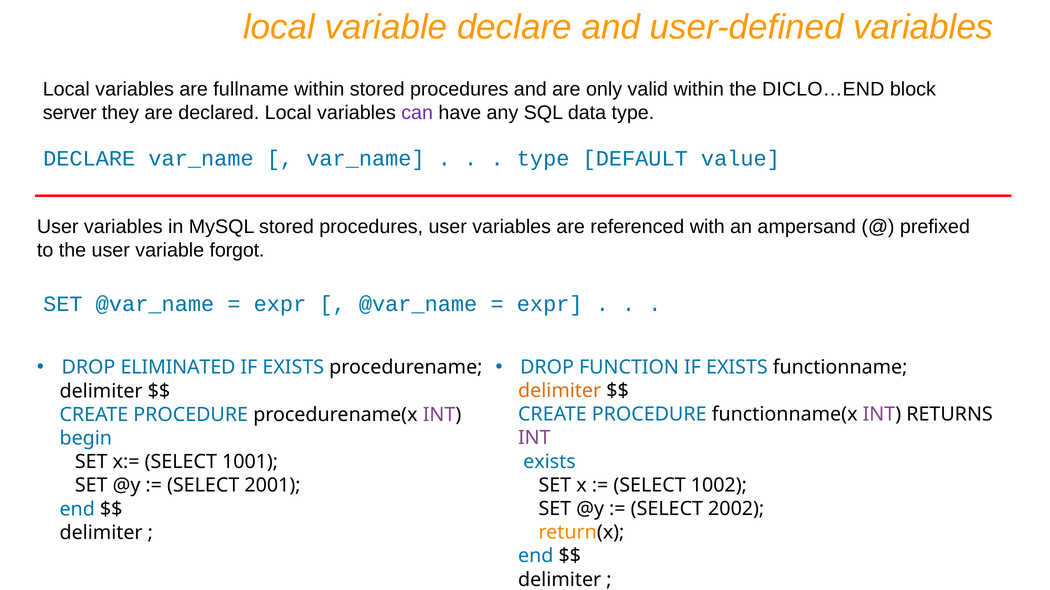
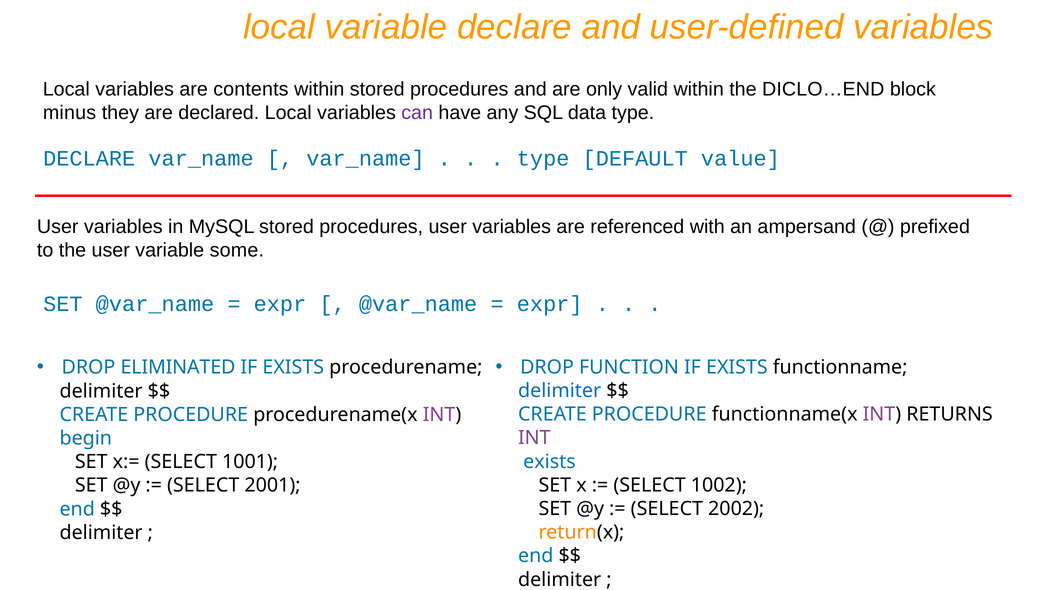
fullname: fullname -> contents (251, 89)
server: server -> minus (70, 113)
forgot: forgot -> some (237, 251)
delimiter colour: orange -> blue (560, 391)
